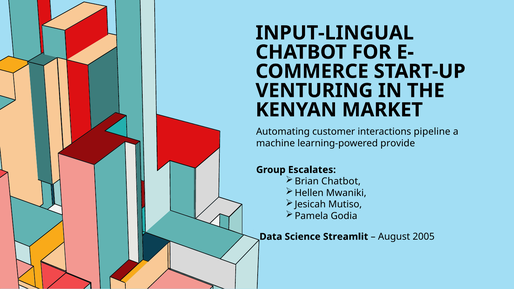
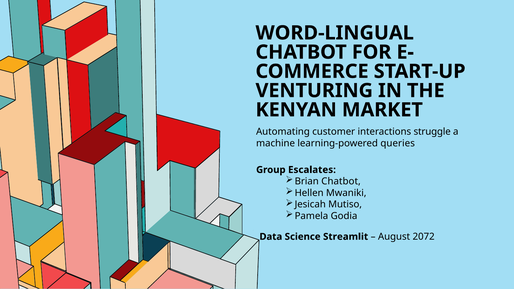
INPUT-LINGUAL: INPUT-LINGUAL -> WORD-LINGUAL (335, 33)
pipeline: pipeline -> struggle (432, 132)
provide: provide -> queries (398, 143)
2005: 2005 -> 2072 (424, 237)
